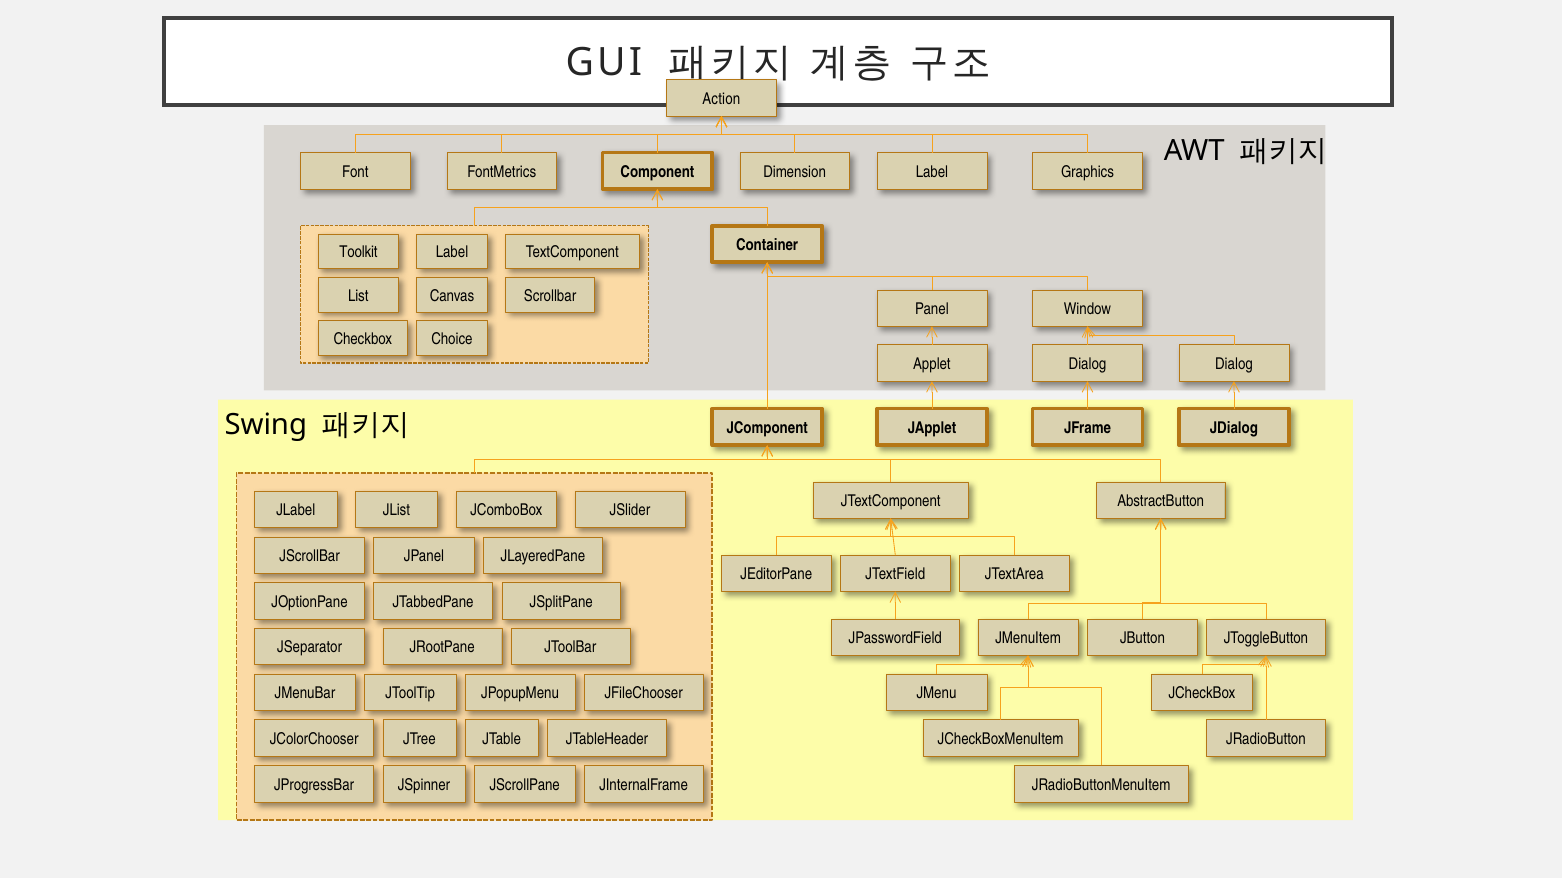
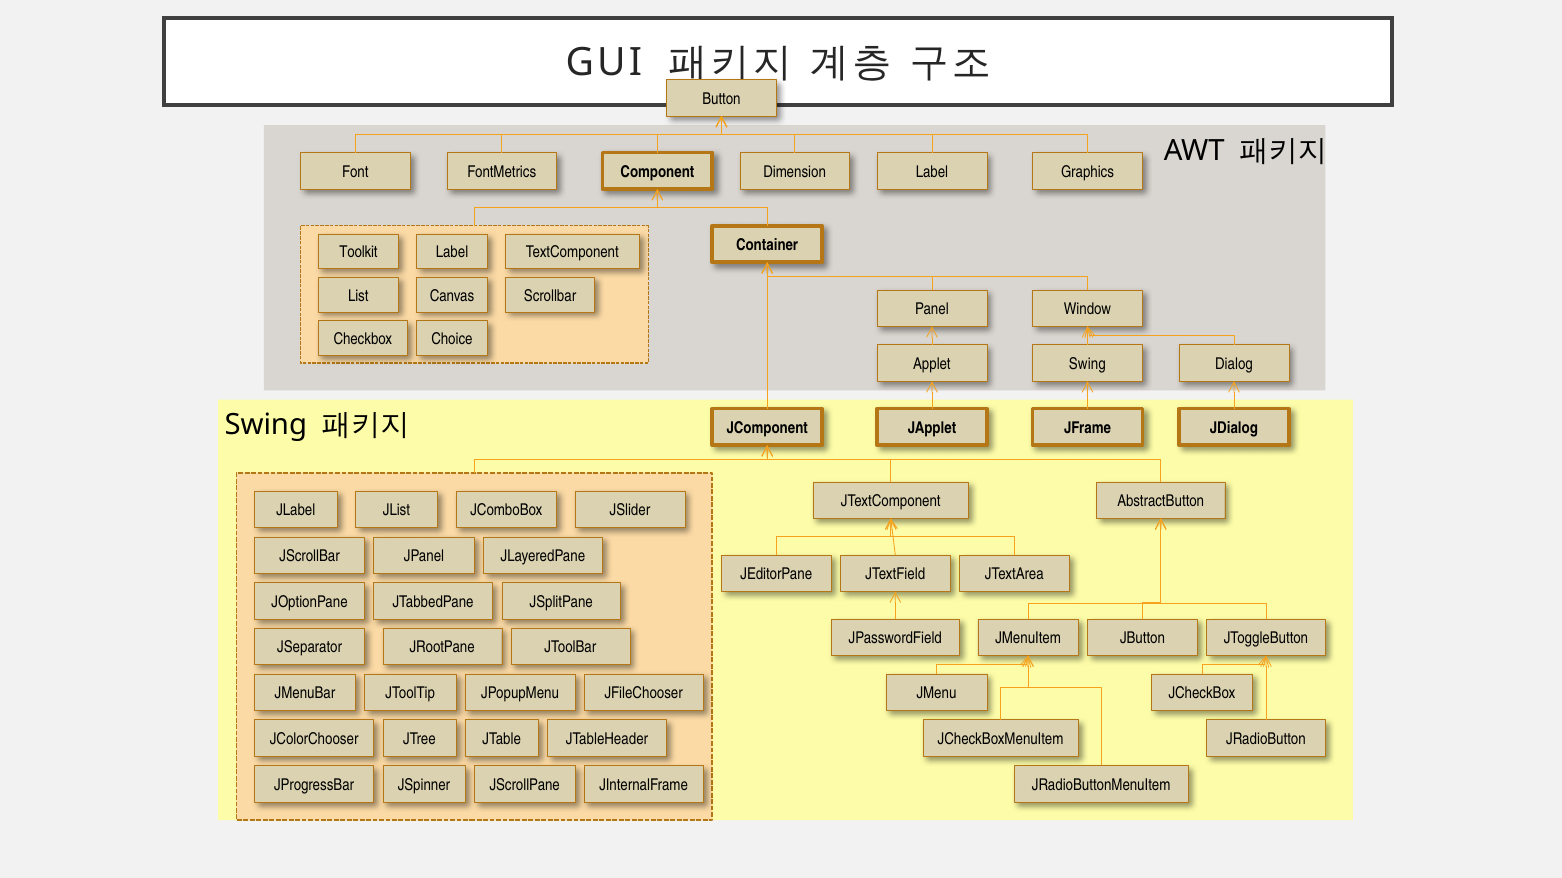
Action: Action -> Button (721, 99)
Dialog: Dialog -> Swing (1087, 364)
